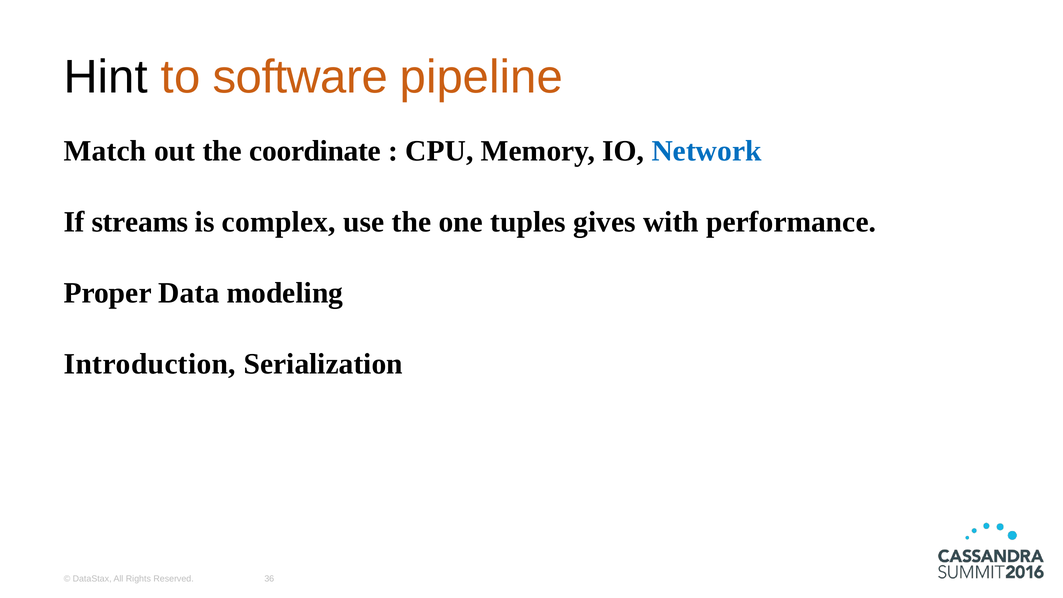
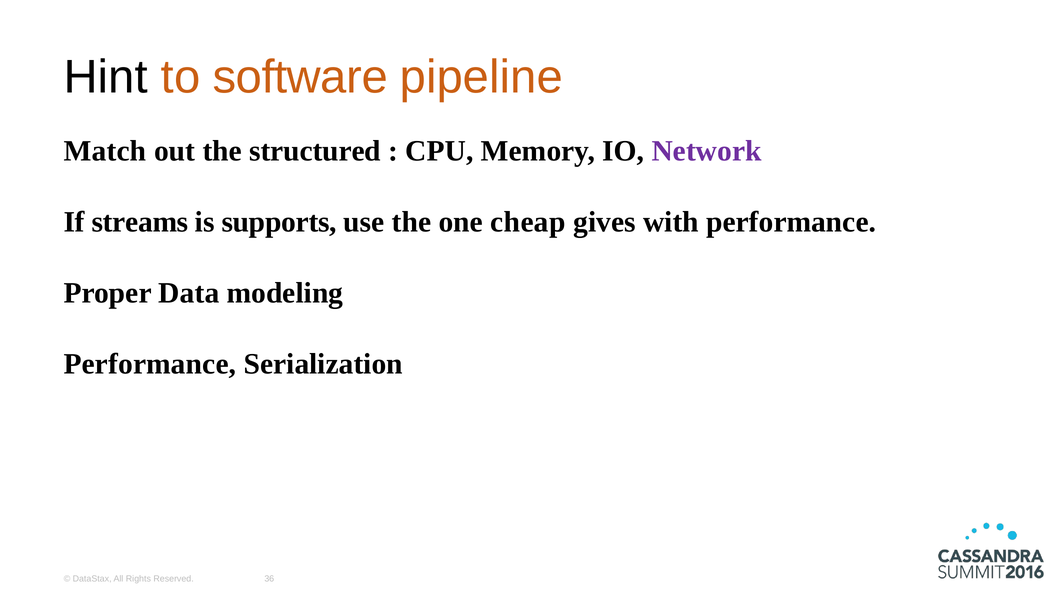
coordinate: coordinate -> structured (315, 151)
Network colour: blue -> purple (707, 151)
complex: complex -> supports (279, 222)
tuples: tuples -> cheap (528, 222)
Introduction: Introduction -> Performance (150, 364)
